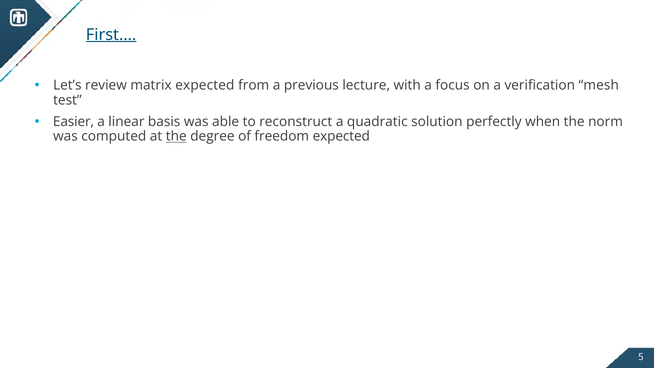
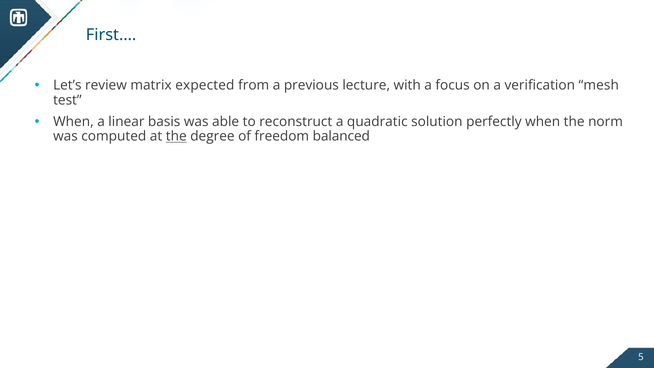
First… underline: present -> none (111, 35)
Easier: Easier -> When (73, 122)
freedom expected: expected -> balanced (341, 136)
